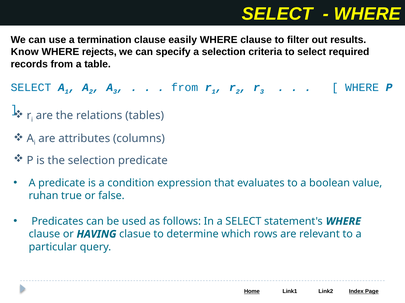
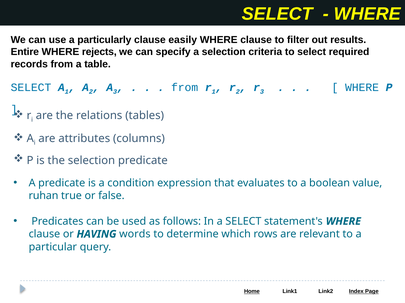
termination: termination -> particularly (104, 40)
Know: Know -> Entire (25, 52)
clasue: clasue -> words (135, 235)
